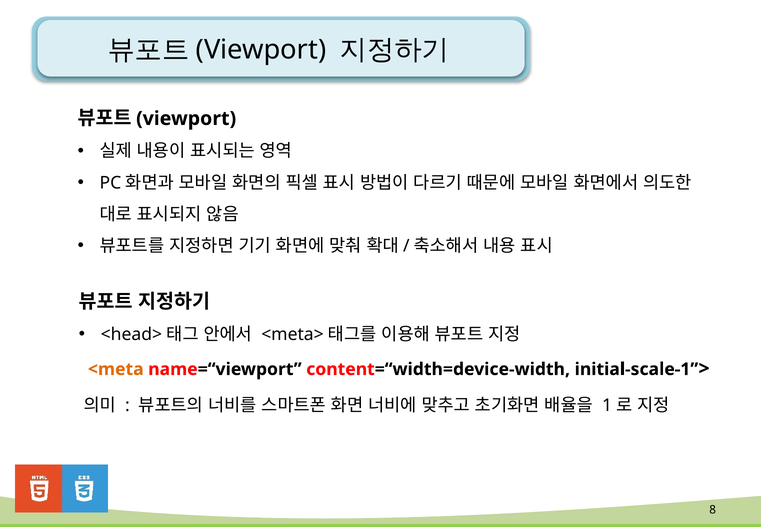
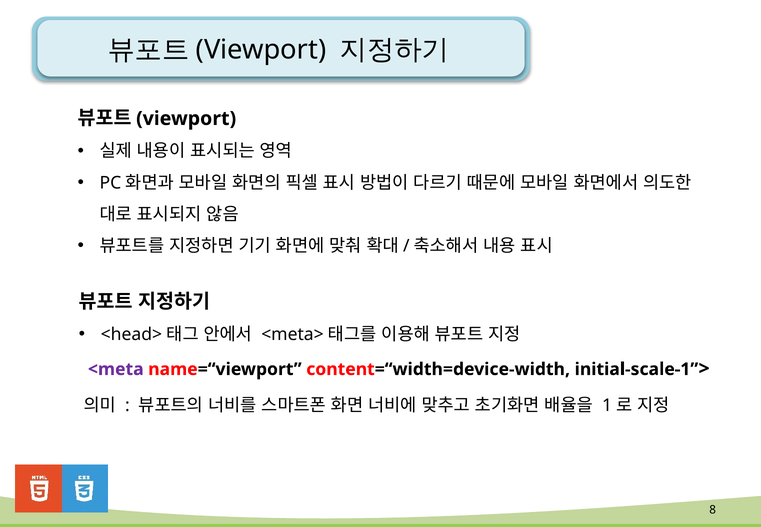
<meta colour: orange -> purple (116, 369)
